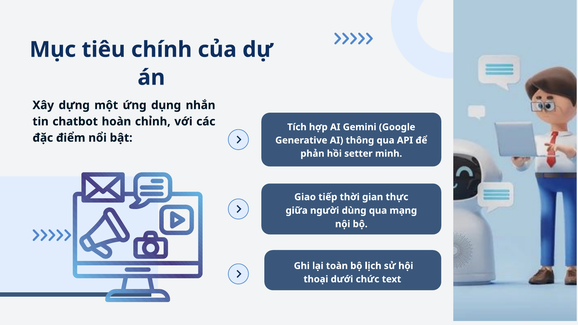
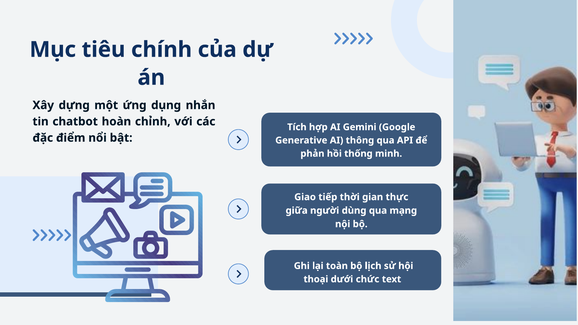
setter: setter -> thống (358, 154)
